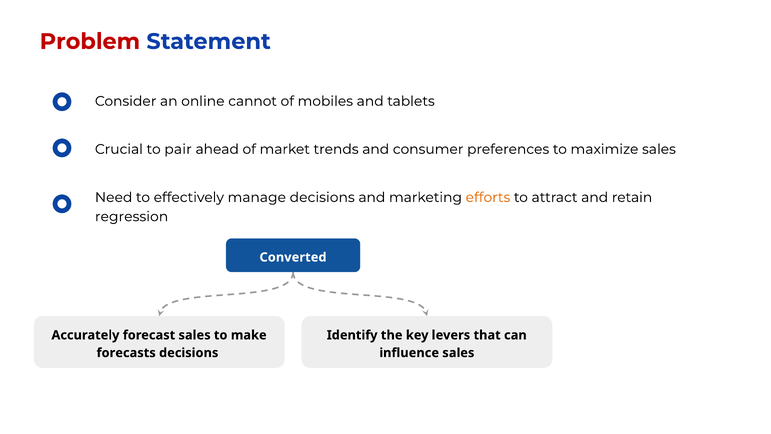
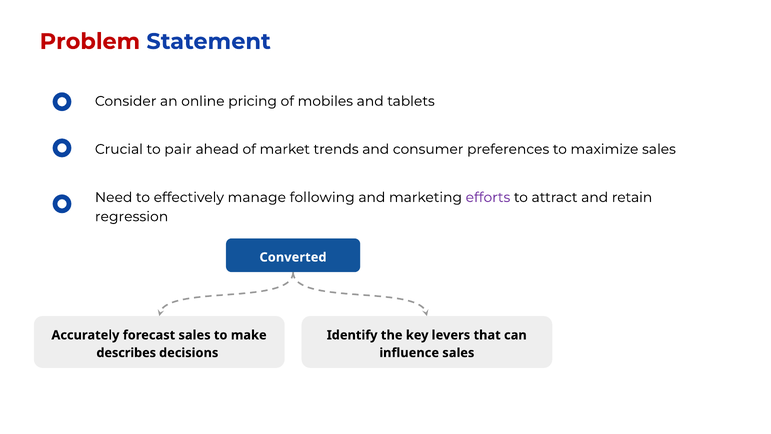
cannot: cannot -> pricing (253, 101)
manage decisions: decisions -> following (322, 197)
efforts colour: orange -> purple (488, 197)
forecasts: forecasts -> describes (126, 353)
